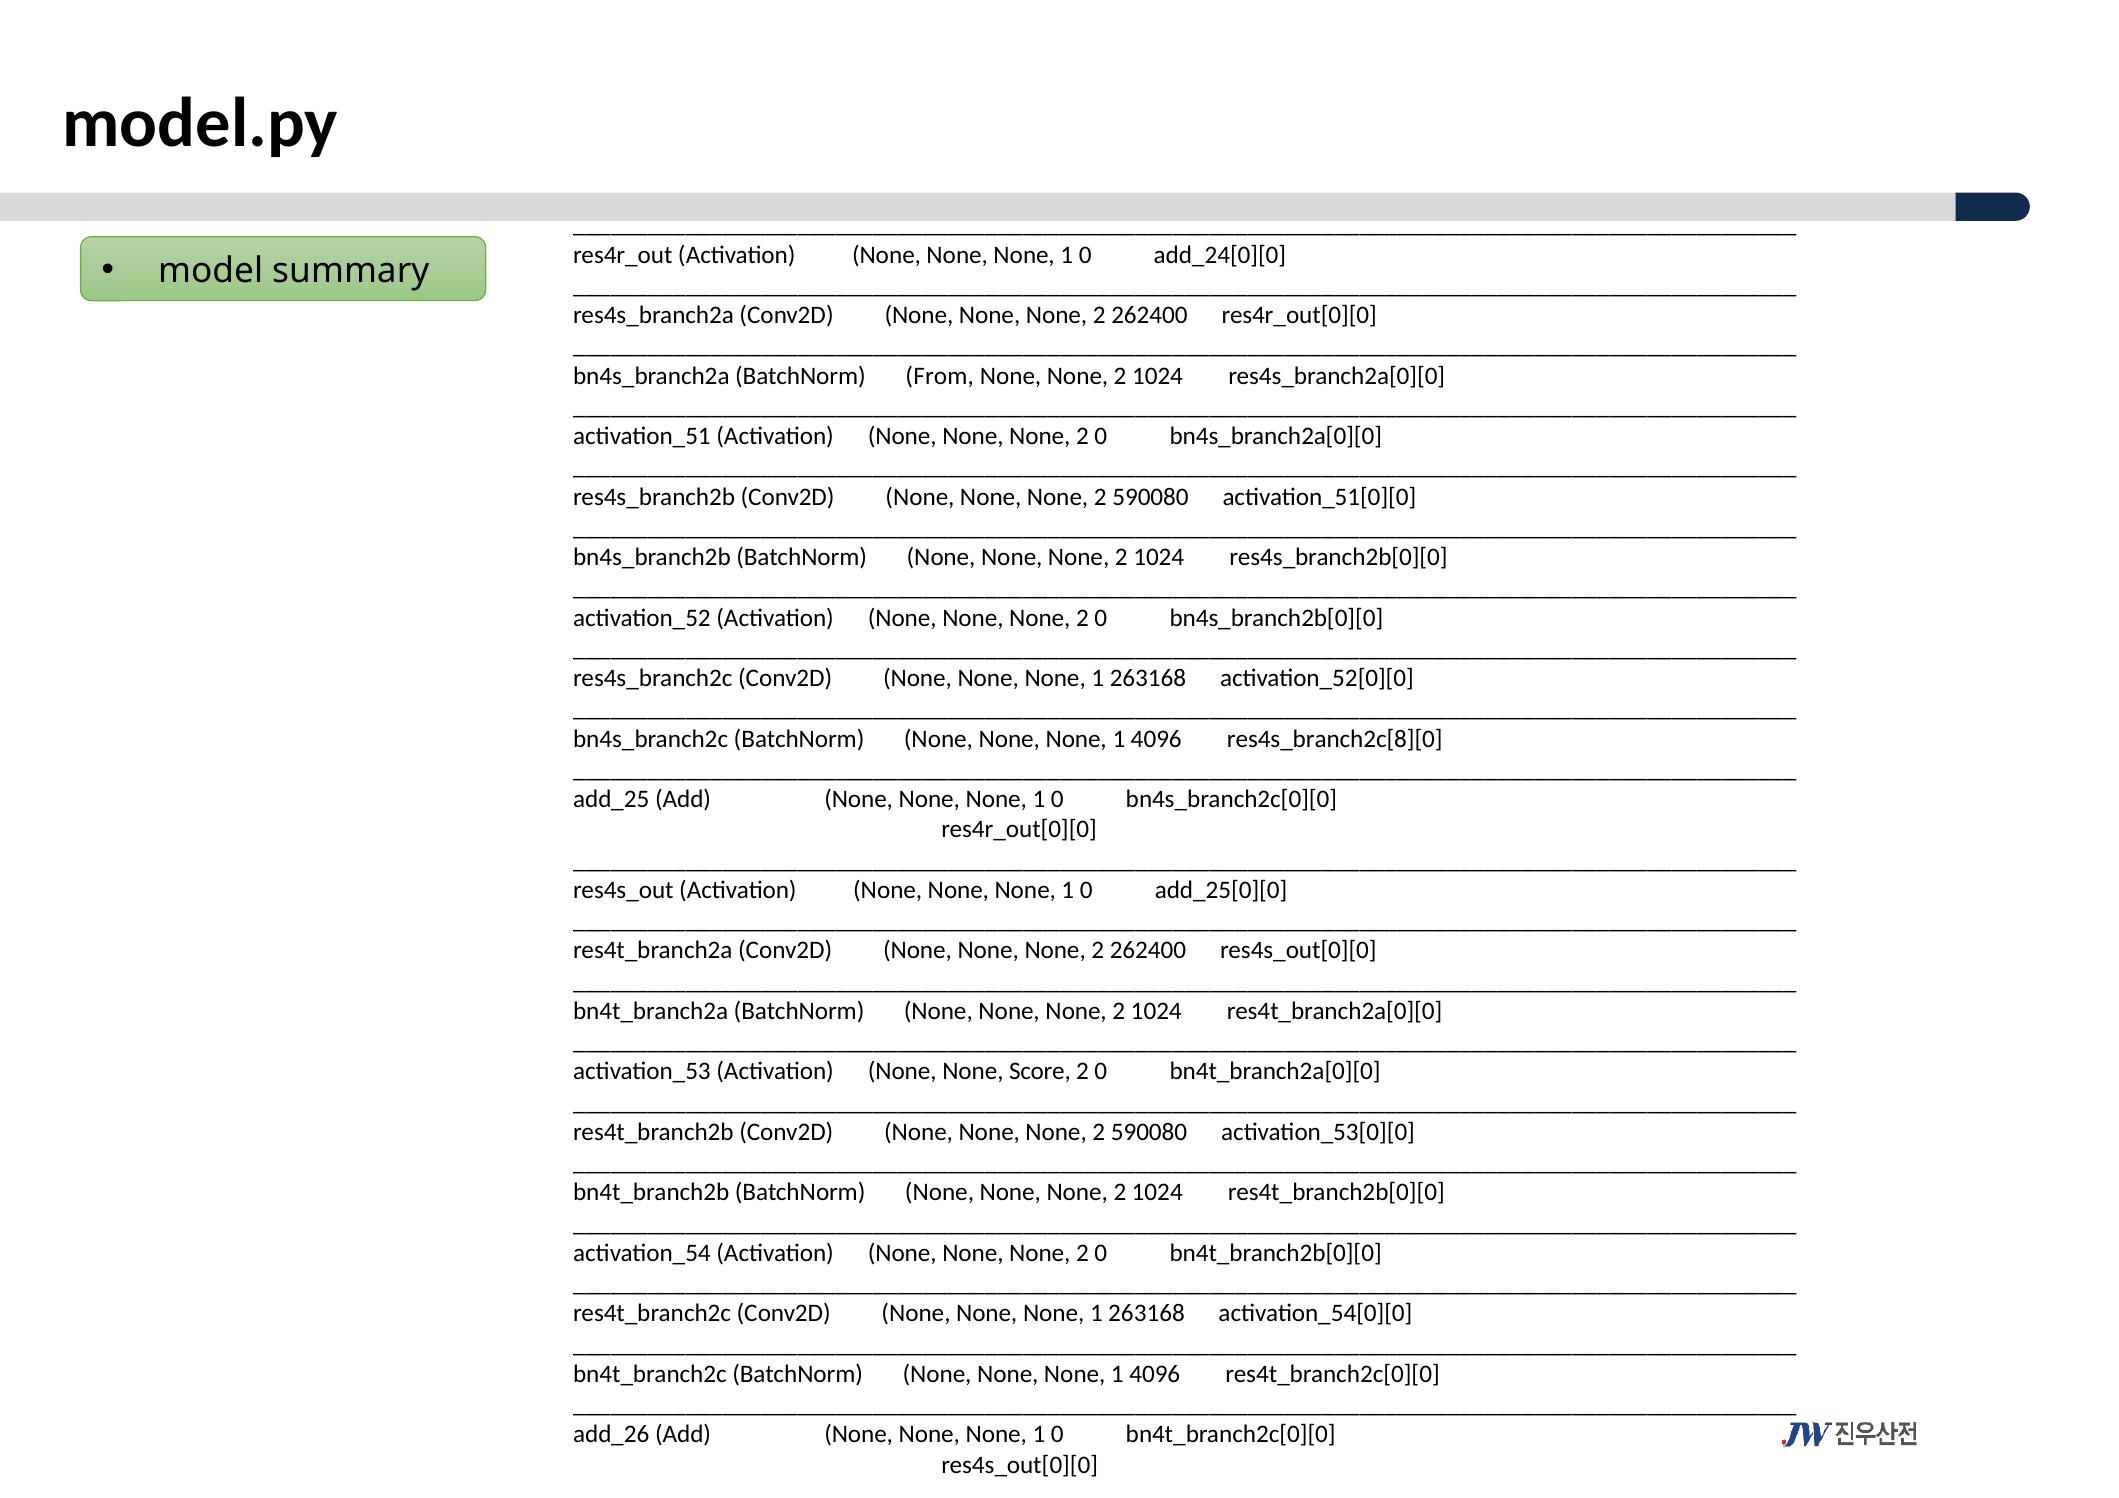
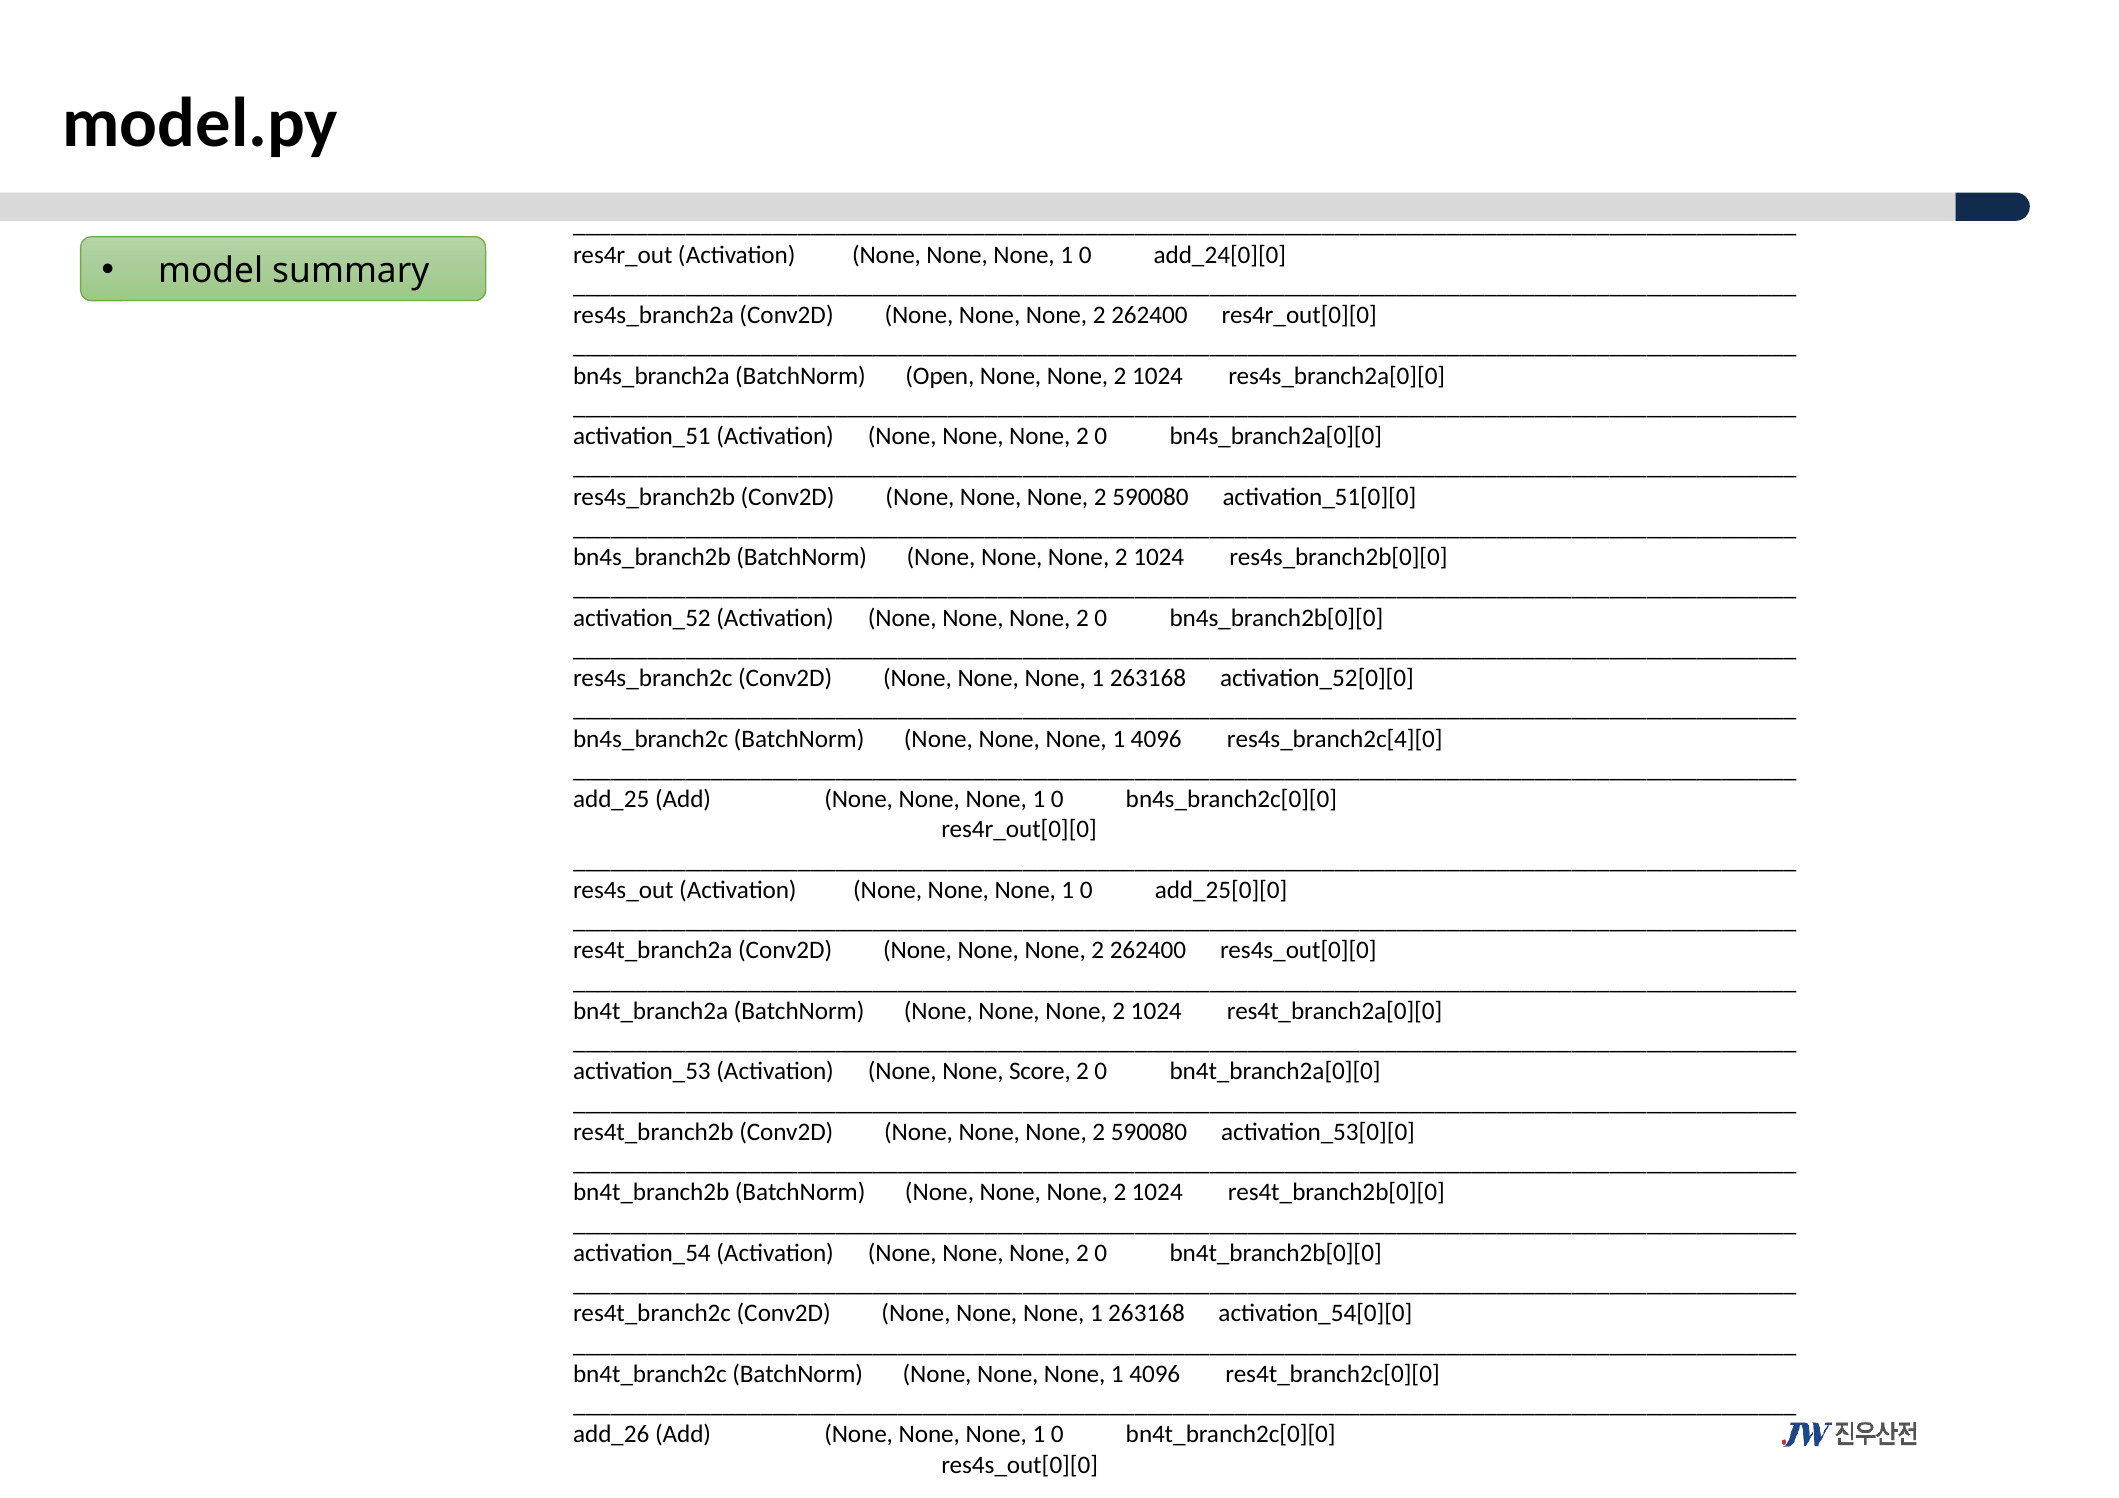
From: From -> Open (940, 376)
res4s_branch2c[8][0: res4s_branch2c[8][0 -> res4s_branch2c[4][0 (1335, 739)
